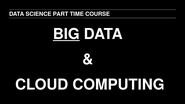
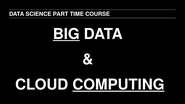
COMPUTING underline: none -> present (118, 85)
